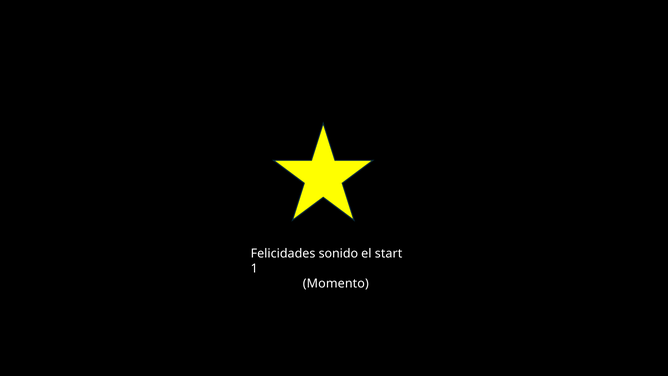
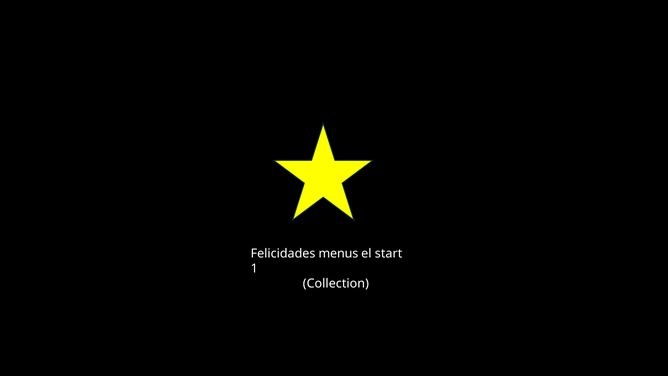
sonido: sonido -> menus (338, 254)
Momento: Momento -> Collection (336, 284)
